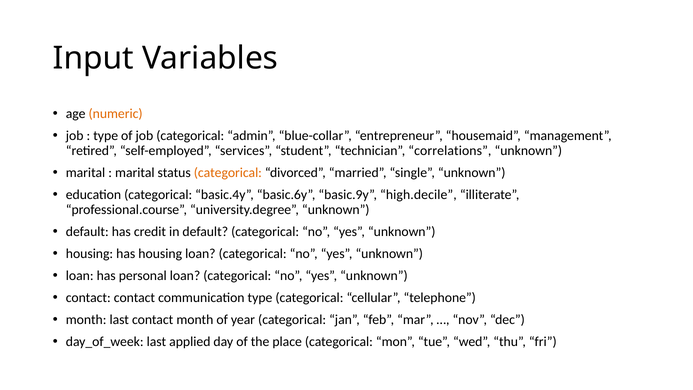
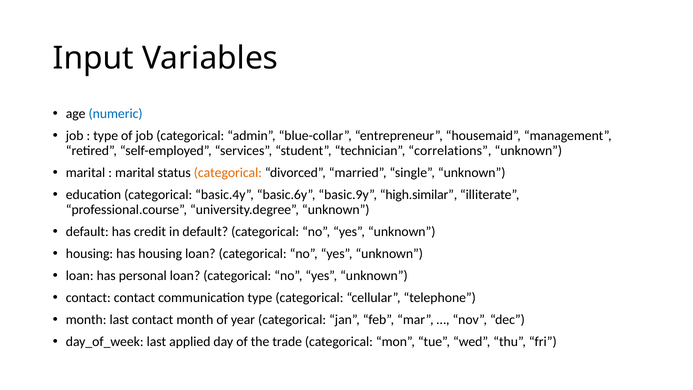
numeric colour: orange -> blue (116, 114)
high.decile: high.decile -> high.similar (419, 195)
place: place -> trade (287, 342)
